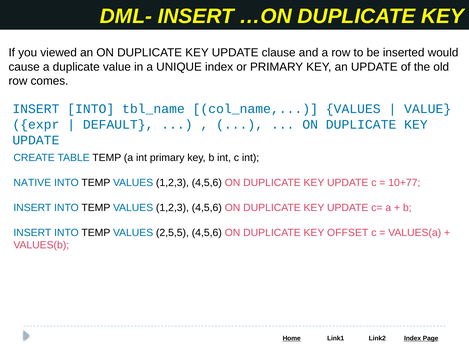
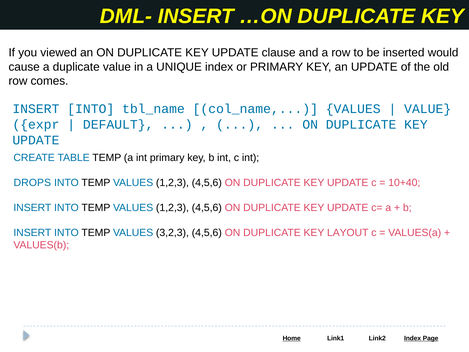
NATIVE: NATIVE -> DROPS (32, 183)
10+77: 10+77 -> 10+40 (404, 183)
2,5,5: 2,5,5 -> 3,2,3 (172, 233)
OFFSET: OFFSET -> LAYOUT (348, 233)
